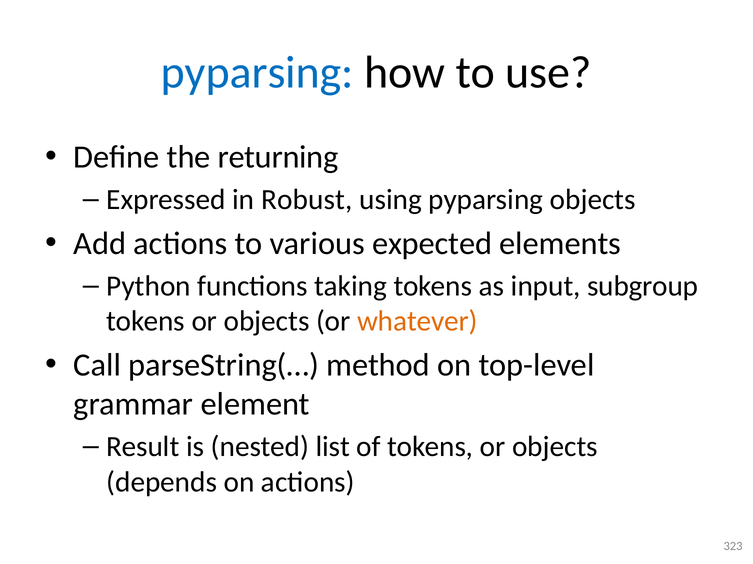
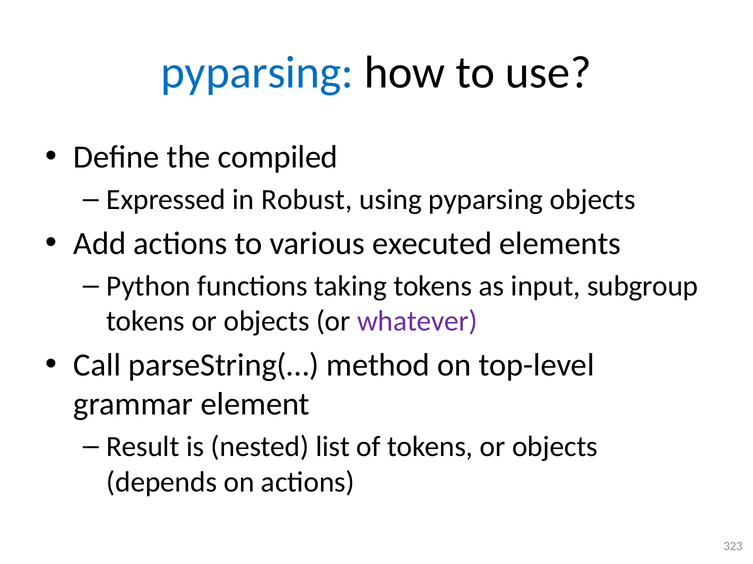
returning: returning -> compiled (278, 157)
expected: expected -> executed (432, 244)
whatever colour: orange -> purple (417, 322)
